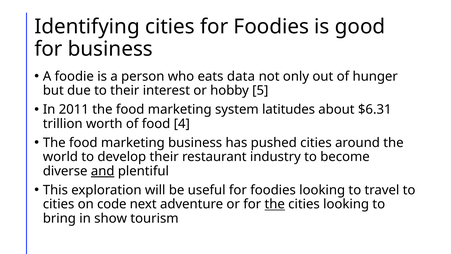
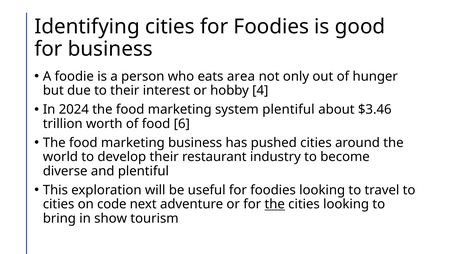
data: data -> area (241, 76)
5: 5 -> 4 (260, 90)
2011: 2011 -> 2024 (74, 109)
system latitudes: latitudes -> plentiful (288, 109)
$6.31: $6.31 -> $3.46 (375, 109)
4: 4 -> 6 (182, 124)
and underline: present -> none (103, 171)
